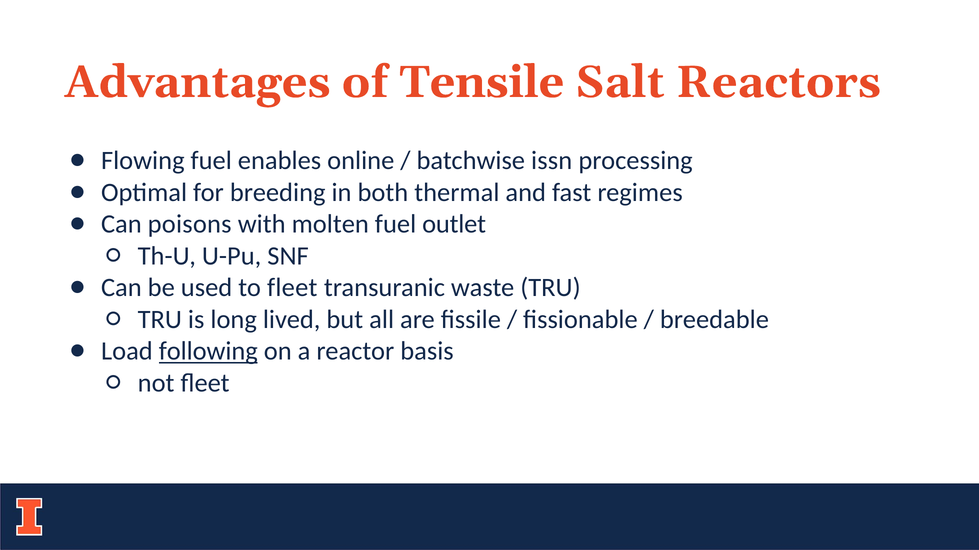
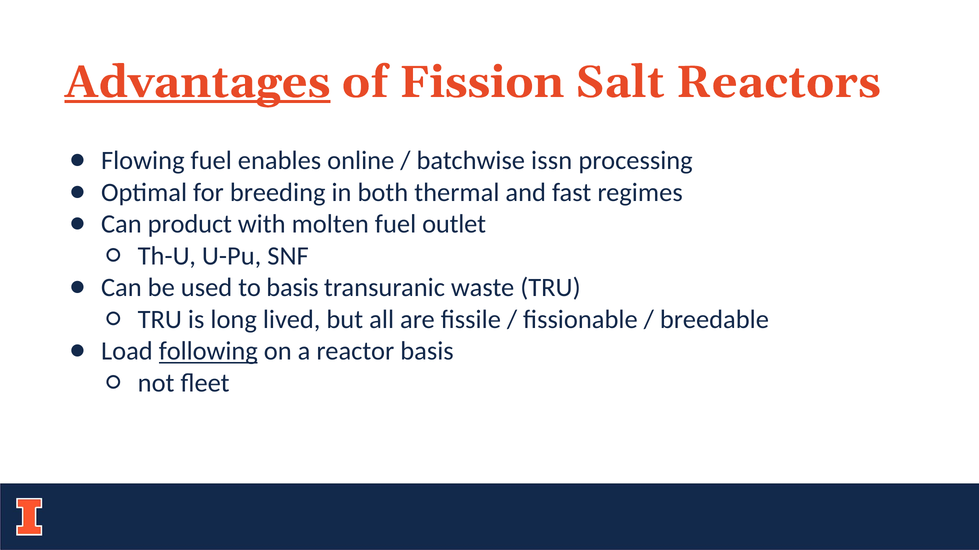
Advantages underline: none -> present (197, 82)
Tensile: Tensile -> Fission (482, 82)
poisons: poisons -> product (190, 224)
to fleet: fleet -> basis (293, 288)
